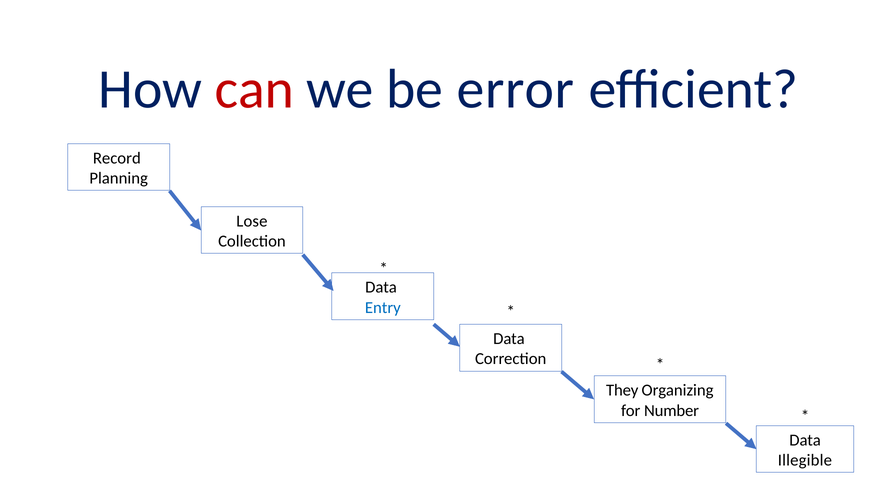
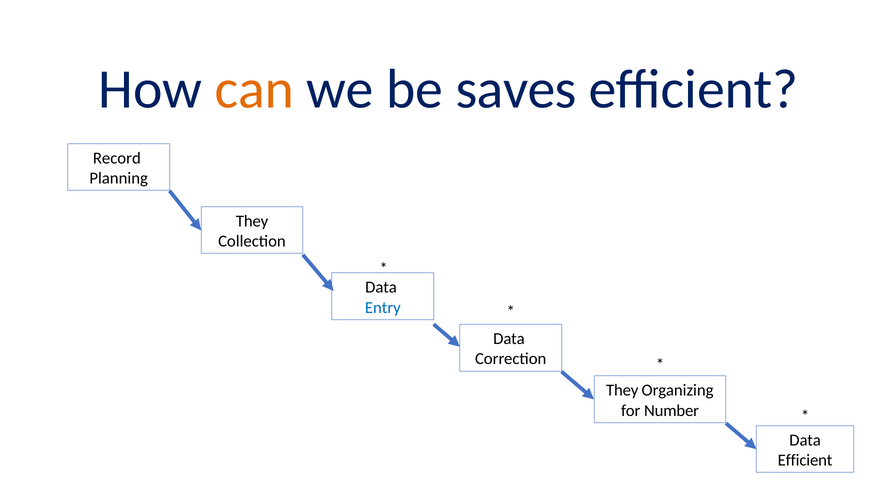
can colour: red -> orange (254, 89)
error: error -> saves (516, 89)
Lose: Lose -> They (252, 221)
Illegible: Illegible -> Efficient (805, 460)
